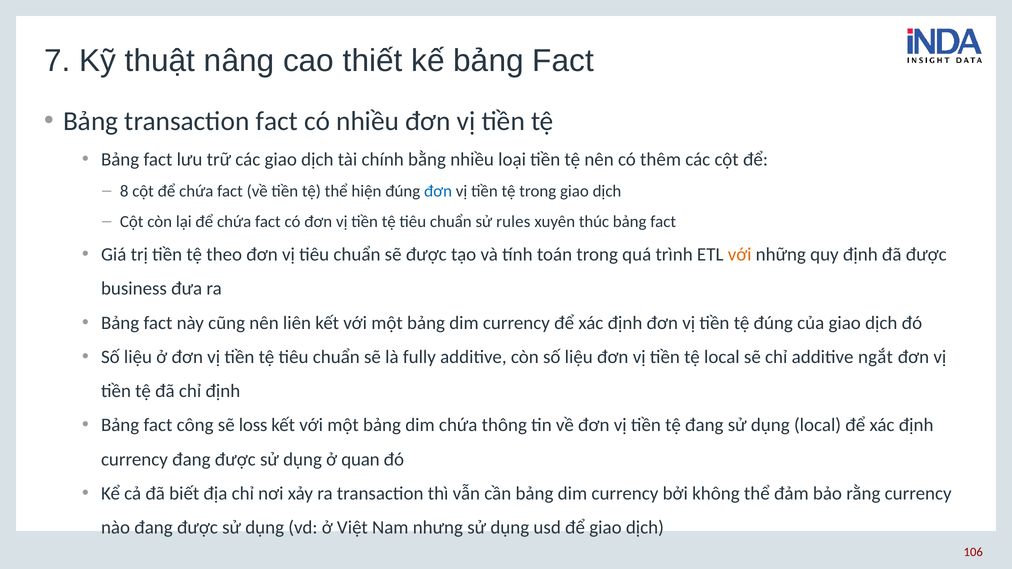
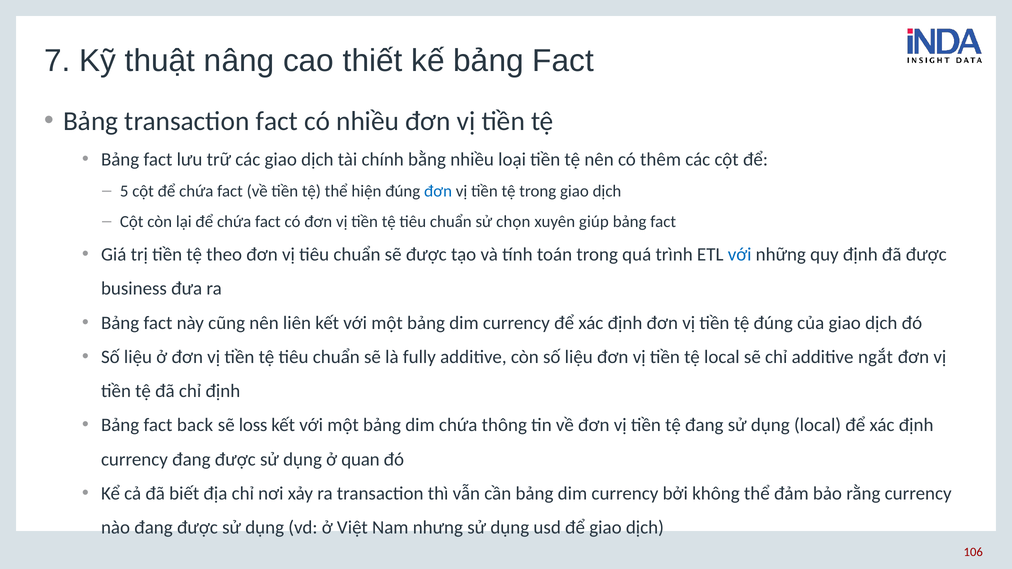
8: 8 -> 5 (124, 191)
rules: rules -> chọn (513, 222)
thúc: thúc -> giúp (594, 222)
với colour: orange -> blue (740, 255)
công: công -> back (195, 425)
